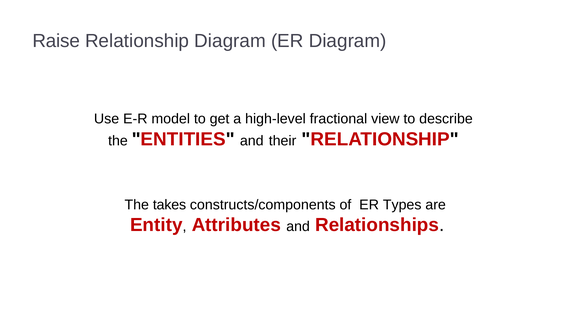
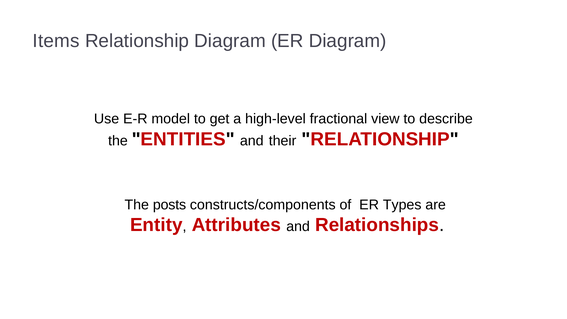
Raise: Raise -> Items (56, 41)
takes: takes -> posts (170, 205)
